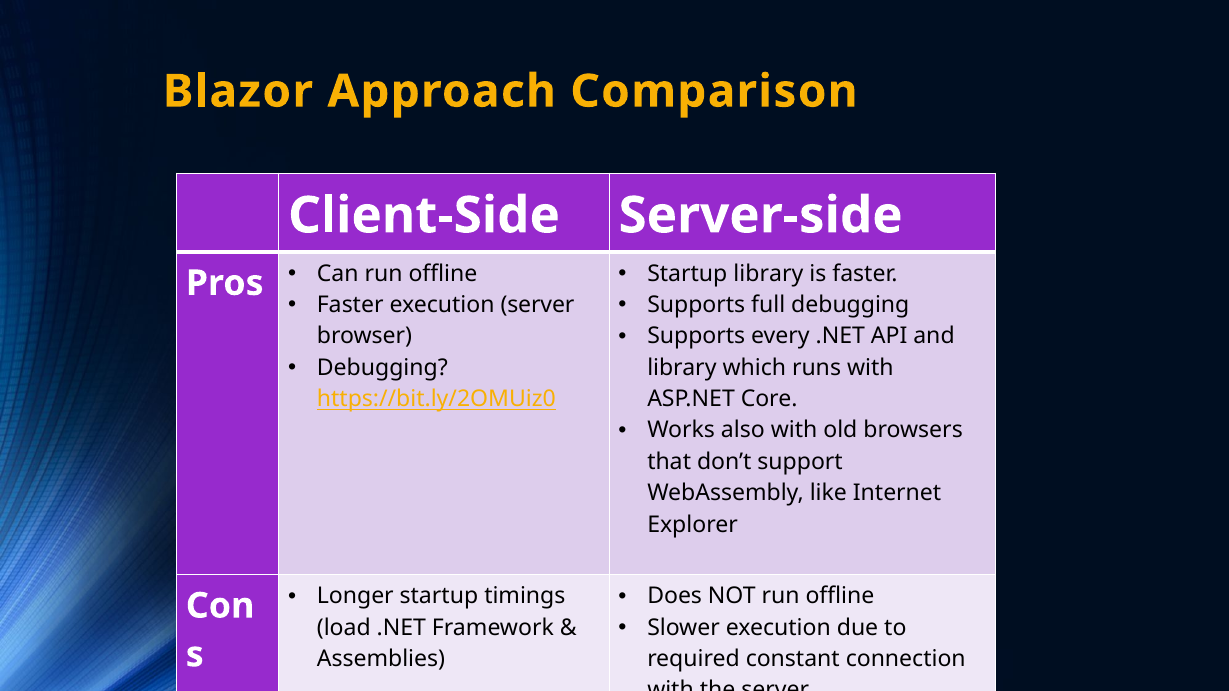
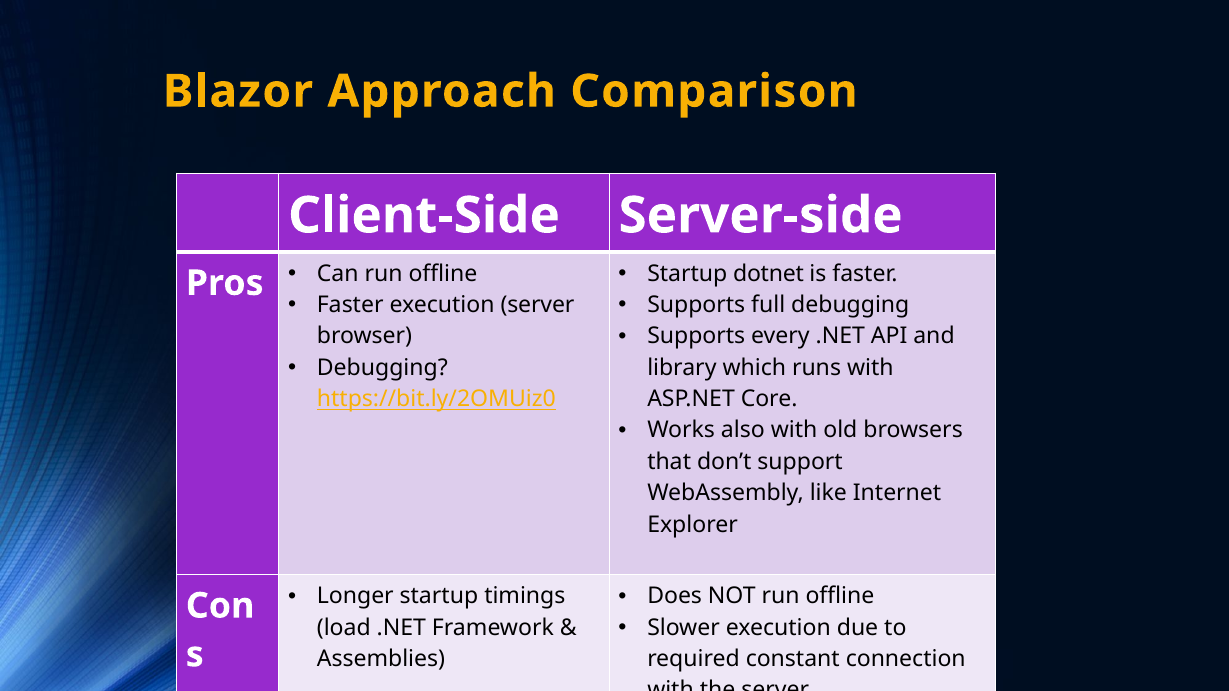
Startup library: library -> dotnet (768, 274)
